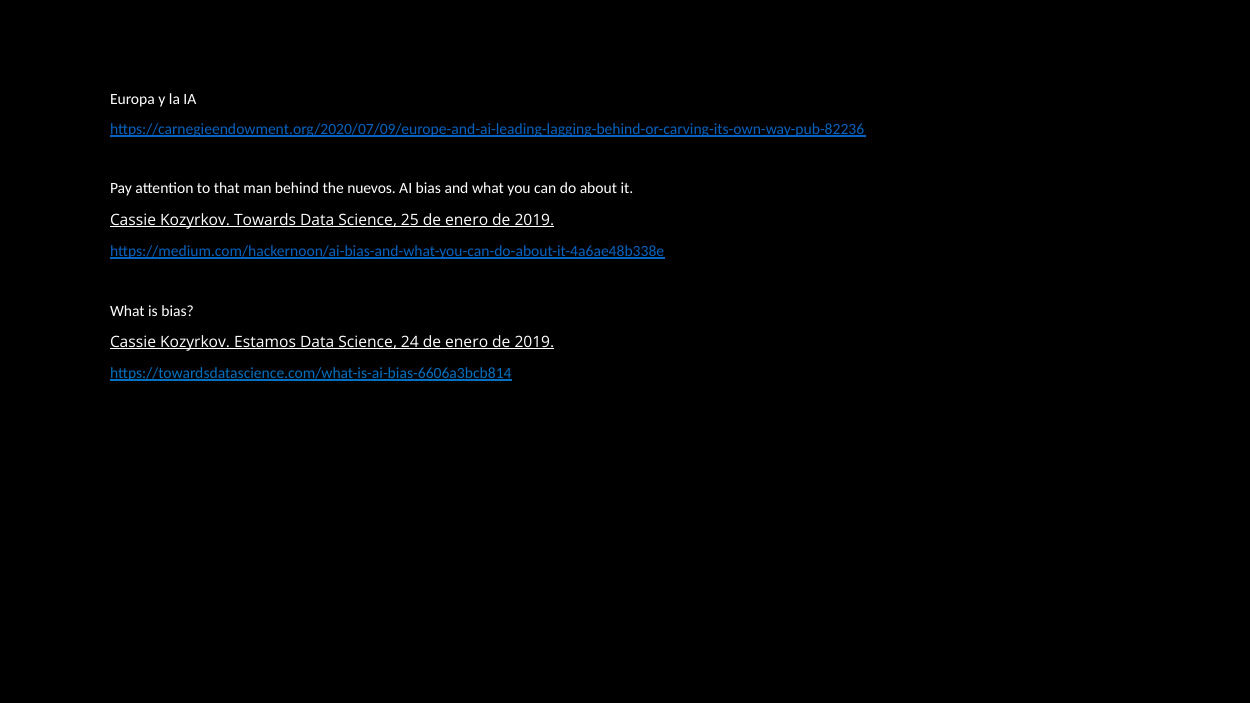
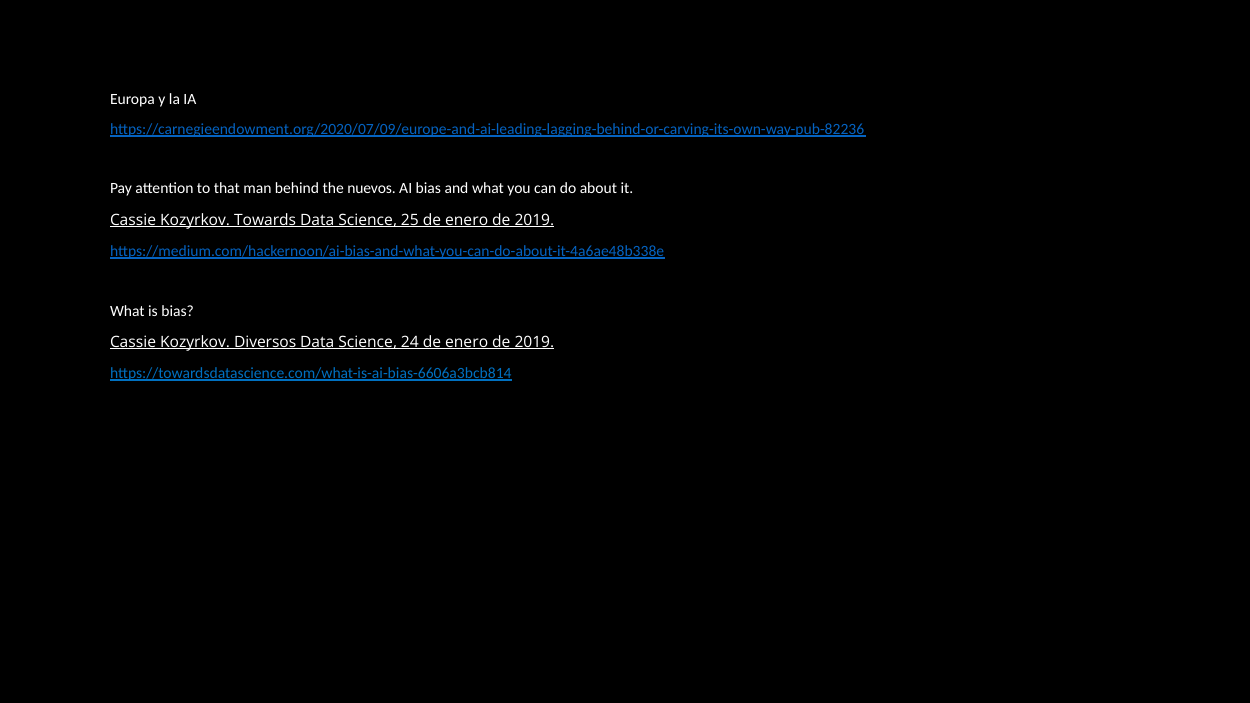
Estamos: Estamos -> Diversos (265, 343)
